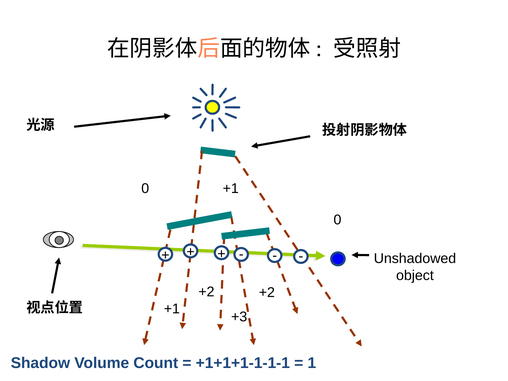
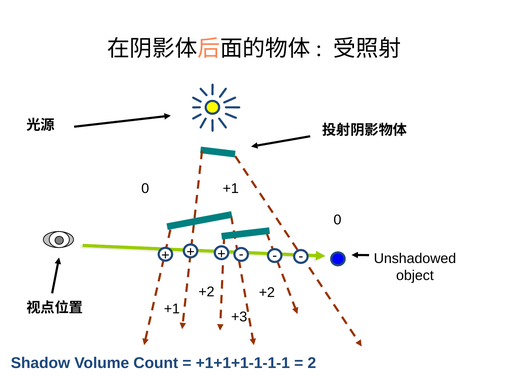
1: 1 -> 2 (312, 363)
